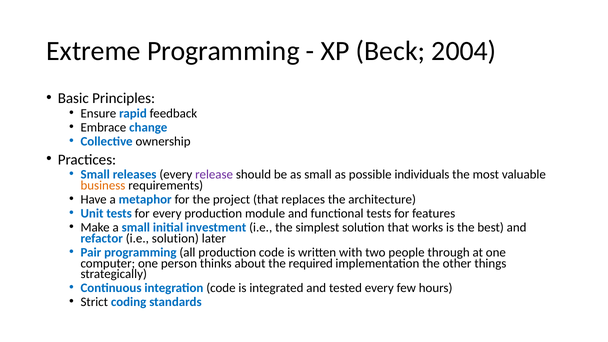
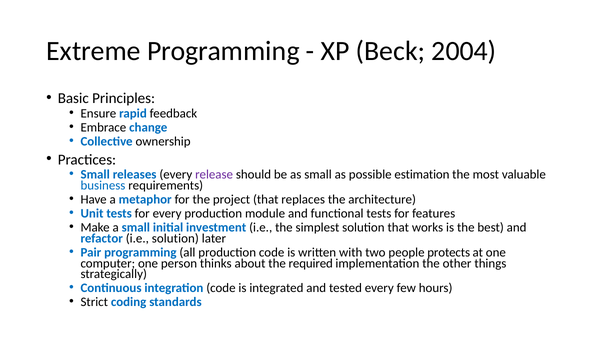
individuals: individuals -> estimation (422, 175)
business colour: orange -> blue (103, 186)
through: through -> protects (449, 252)
